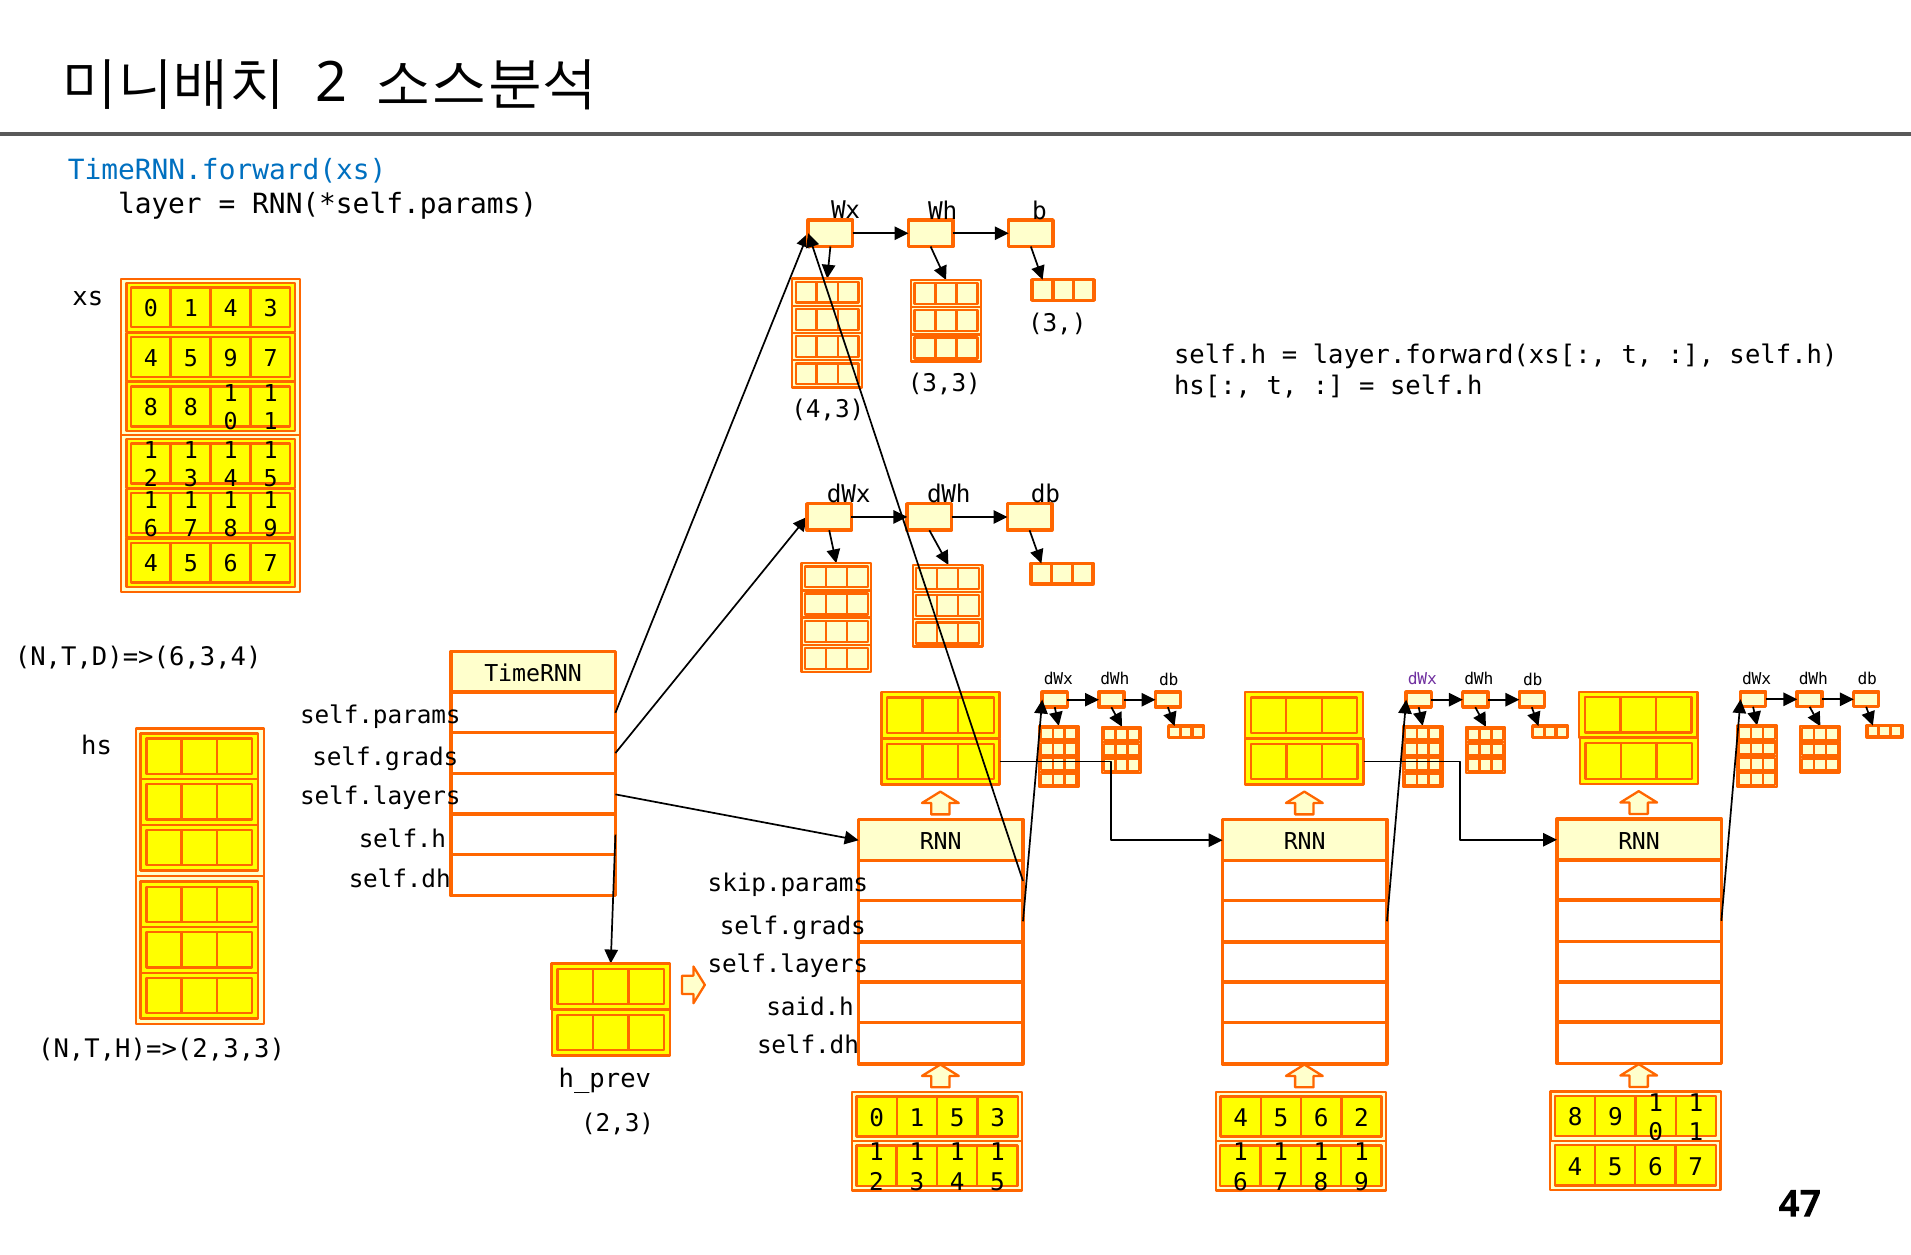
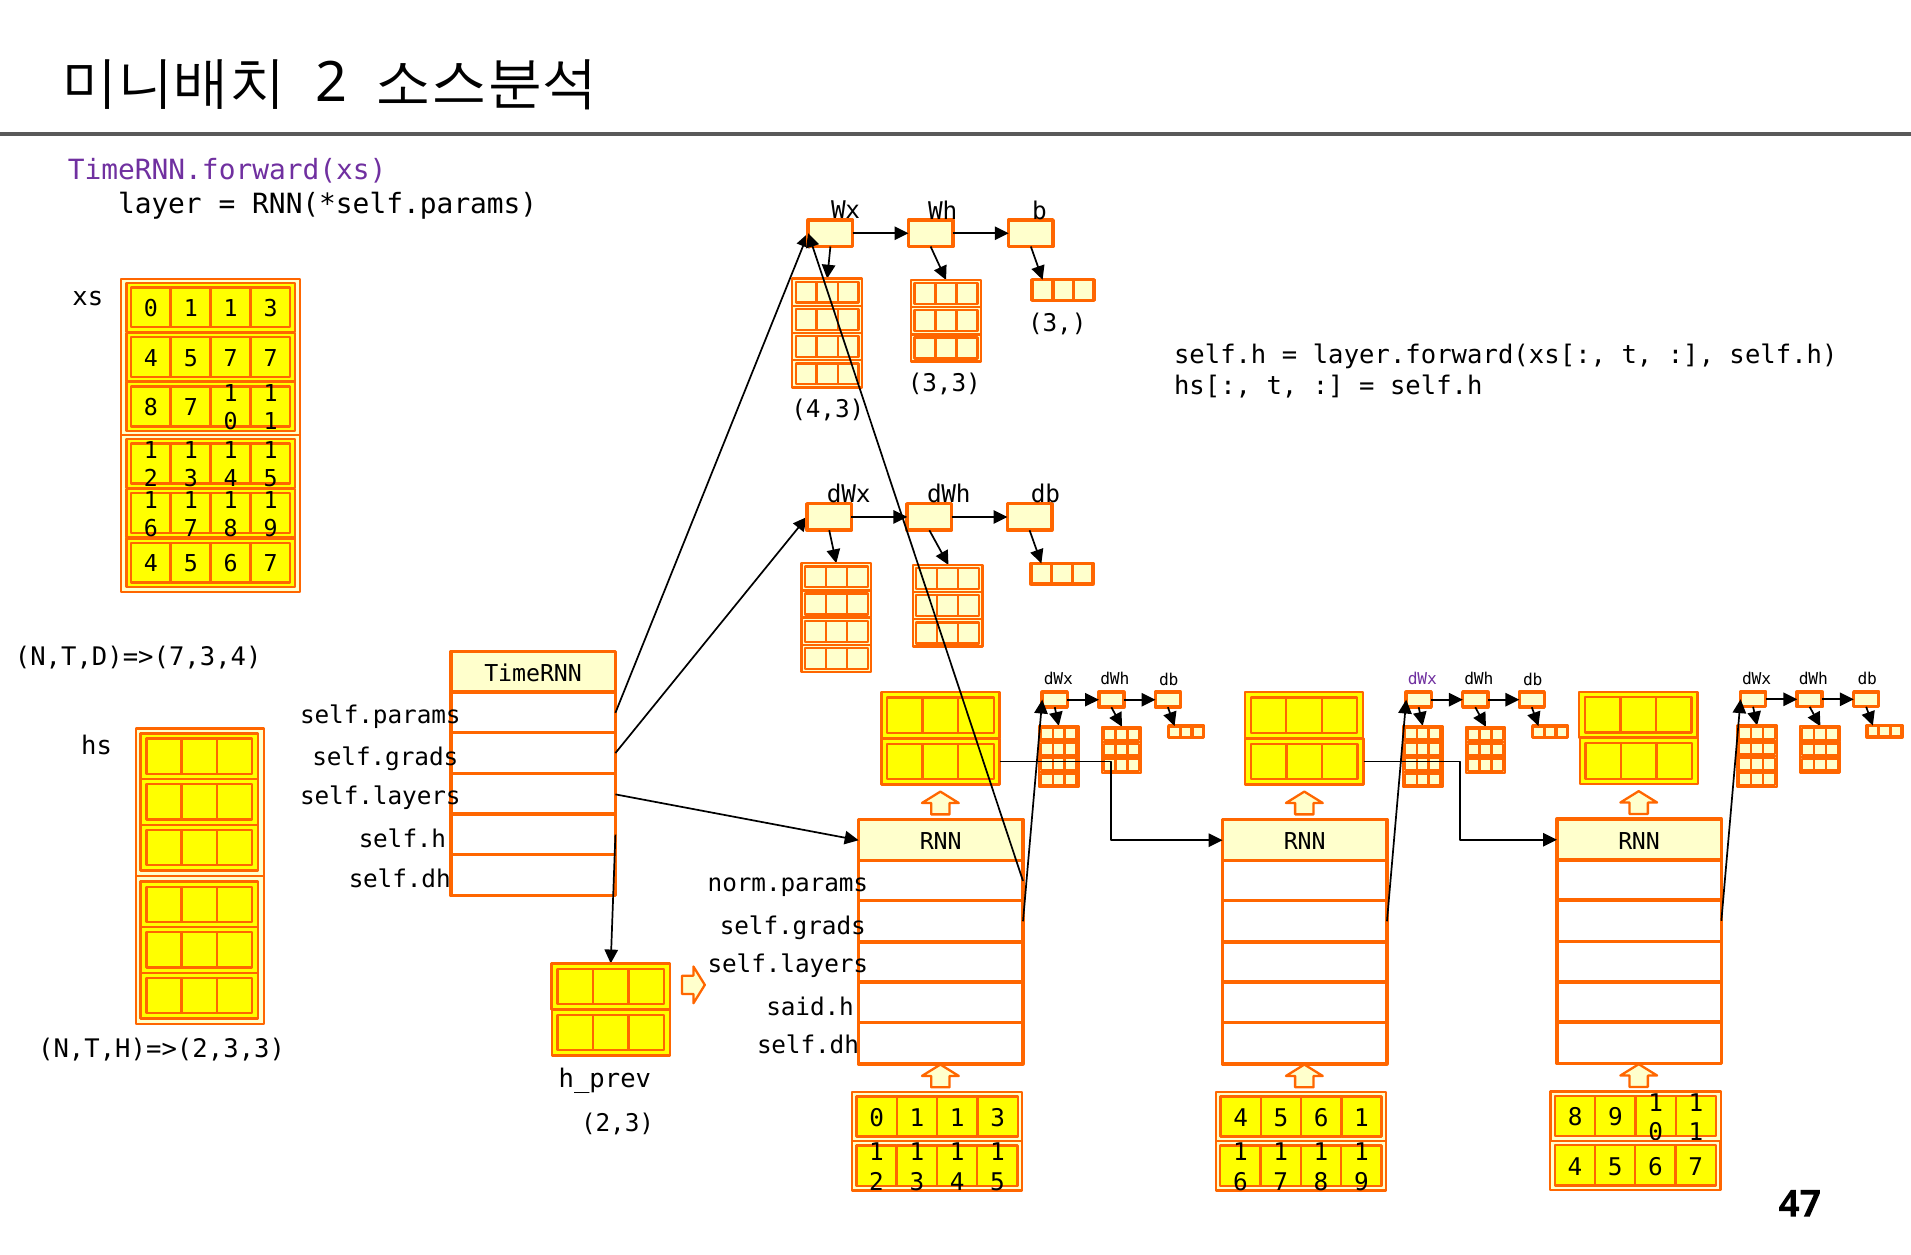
TimeRNN.forward(xs colour: blue -> purple (227, 171)
4: 4 -> 1 (231, 309)
5 9: 9 -> 7 (231, 359)
8 8: 8 -> 7 (191, 408)
N,T,D)=>(6,3,4: N,T,D)=>(6,3,4 -> N,T,D)=>(7,3,4 (138, 657)
skip.params: skip.params -> norm.params (788, 884)
5 6 2: 2 -> 1 (1362, 1118)
2,3 0 1 5: 5 -> 1 (957, 1118)
